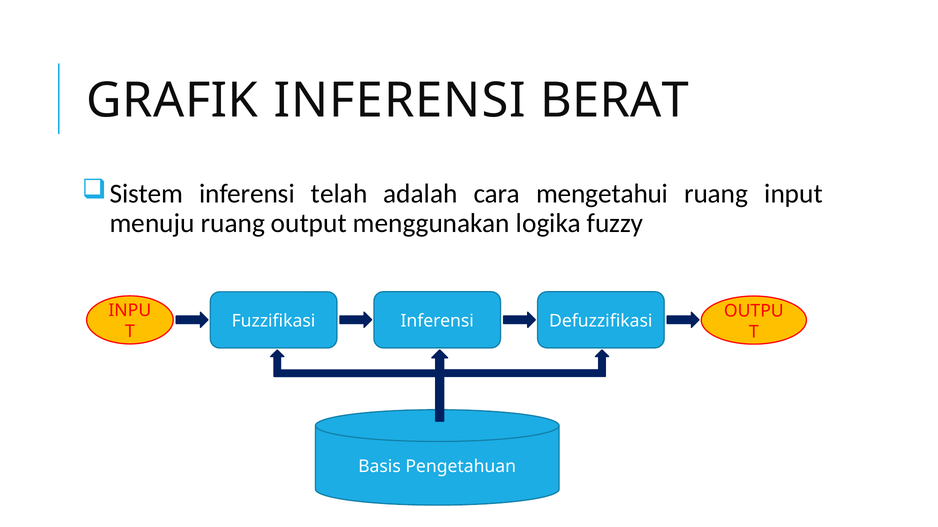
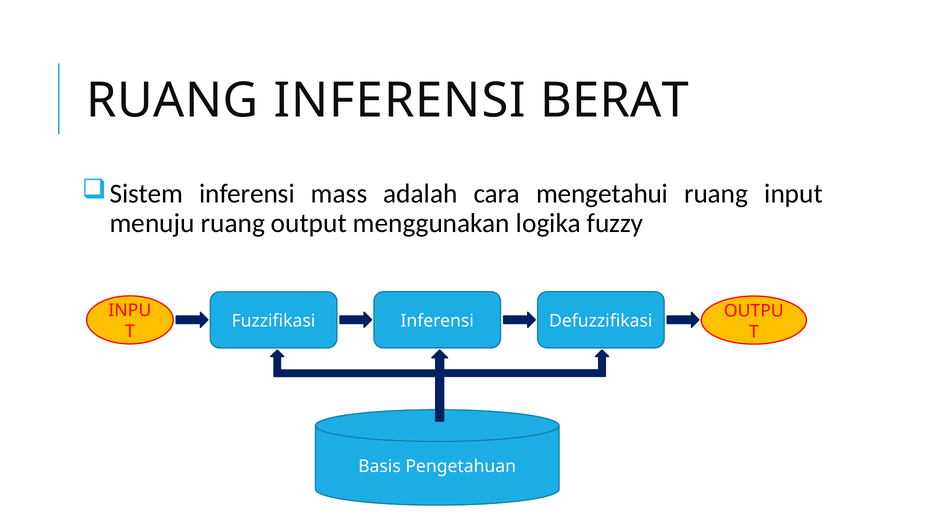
GRAFIK: GRAFIK -> RUANG (172, 101)
telah: telah -> mass (339, 194)
